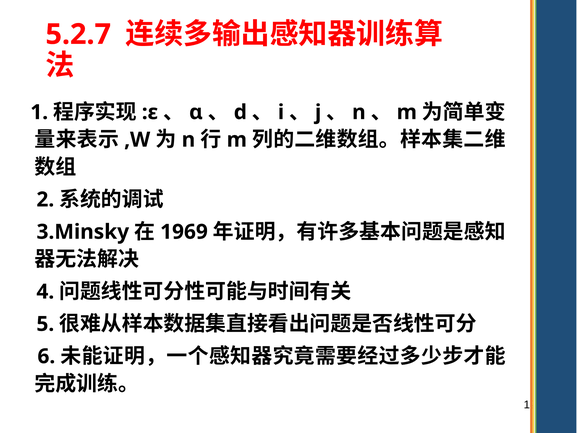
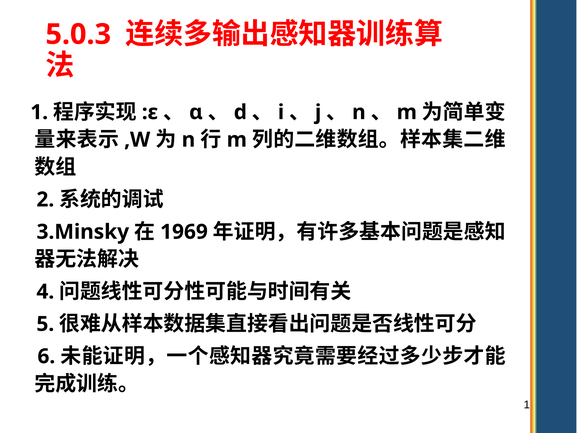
5.2.7: 5.2.7 -> 5.0.3 (78, 34)
